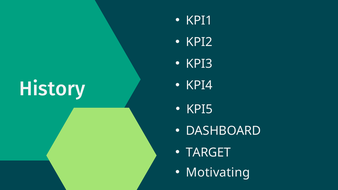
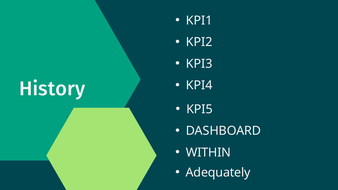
TARGET: TARGET -> WITHIN (208, 153)
Motivating: Motivating -> Adequately (218, 173)
